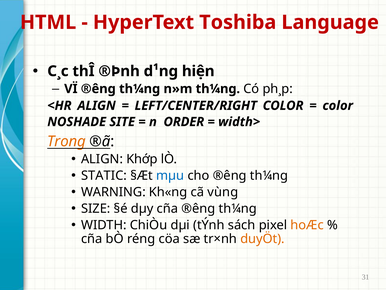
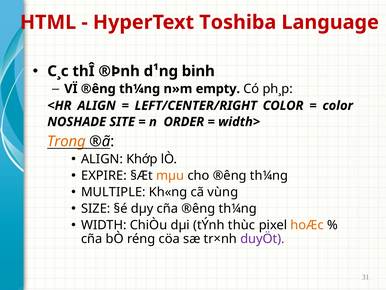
hiện: hiện -> binh (198, 71)
n»m th¼ng: th¼ng -> empty (218, 89)
STATIC: STATIC -> EXPIRE (104, 175)
mµu colour: blue -> orange (170, 175)
WARNING: WARNING -> MULTIPLE (113, 192)
sách: sách -> thùc (242, 225)
duyÖt colour: orange -> purple (262, 239)
